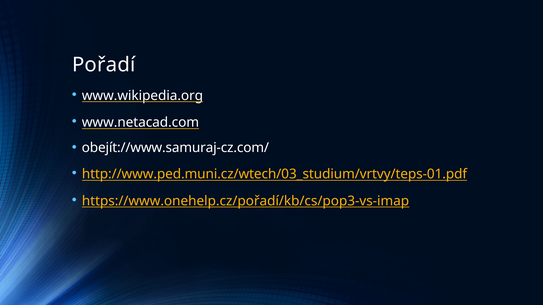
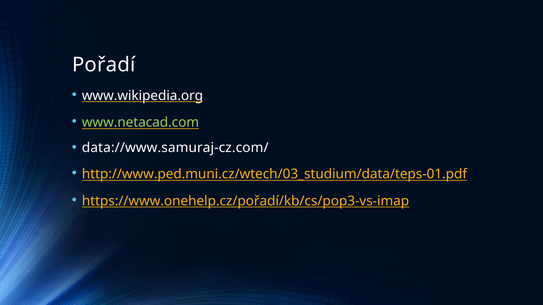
www.netacad.com colour: white -> light green (140, 123)
obejít://www.samuraj-cz.com/: obejít://www.samuraj-cz.com/ -> data://www.samuraj-cz.com/ (175, 148)
http://www.ped.muni.cz/wtech/03_studium/vrtvy/teps-01.pdf: http://www.ped.muni.cz/wtech/03_studium/vrtvy/teps-01.pdf -> http://www.ped.muni.cz/wtech/03_studium/data/teps-01.pdf (274, 174)
